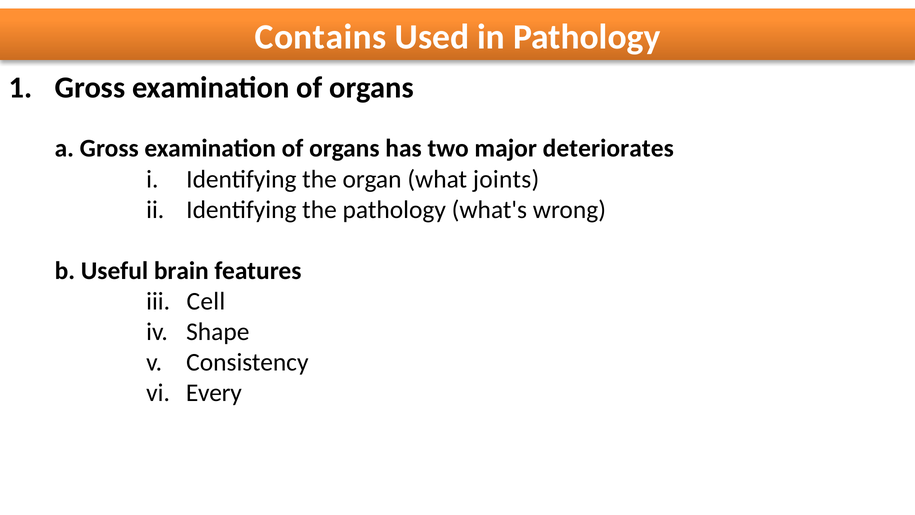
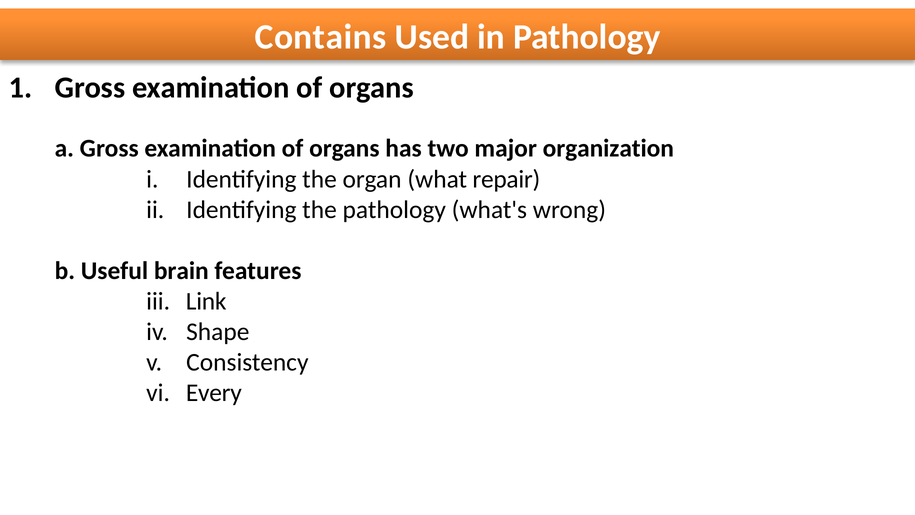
deteriorates: deteriorates -> organization (608, 148)
joints: joints -> repair (506, 179)
Cell: Cell -> Link (206, 301)
